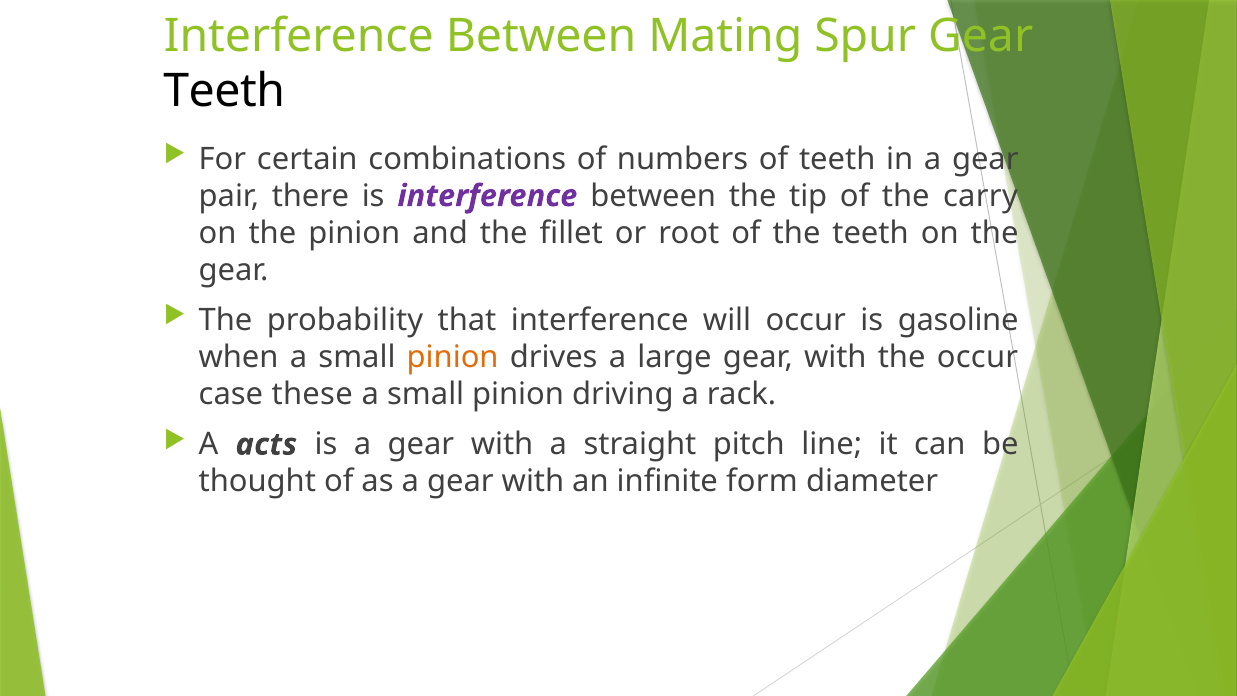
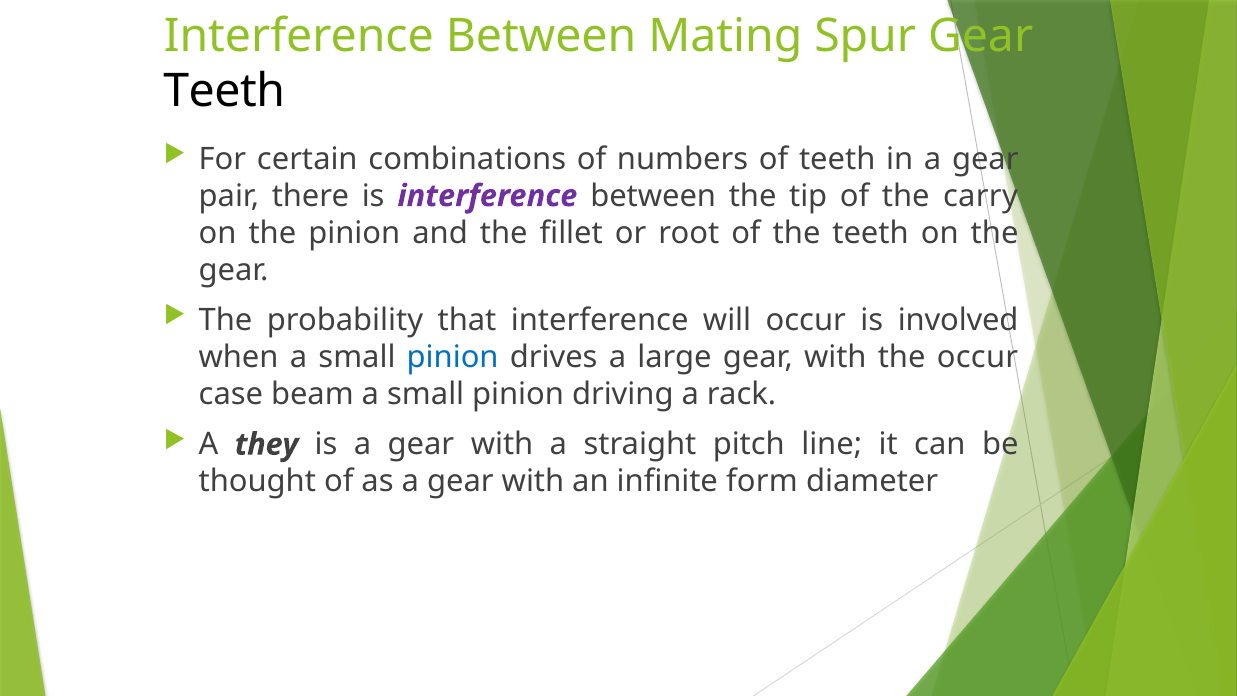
gasoline: gasoline -> involved (958, 320)
pinion colour: orange -> blue (453, 357)
these: these -> beam (312, 394)
acts: acts -> they (267, 444)
